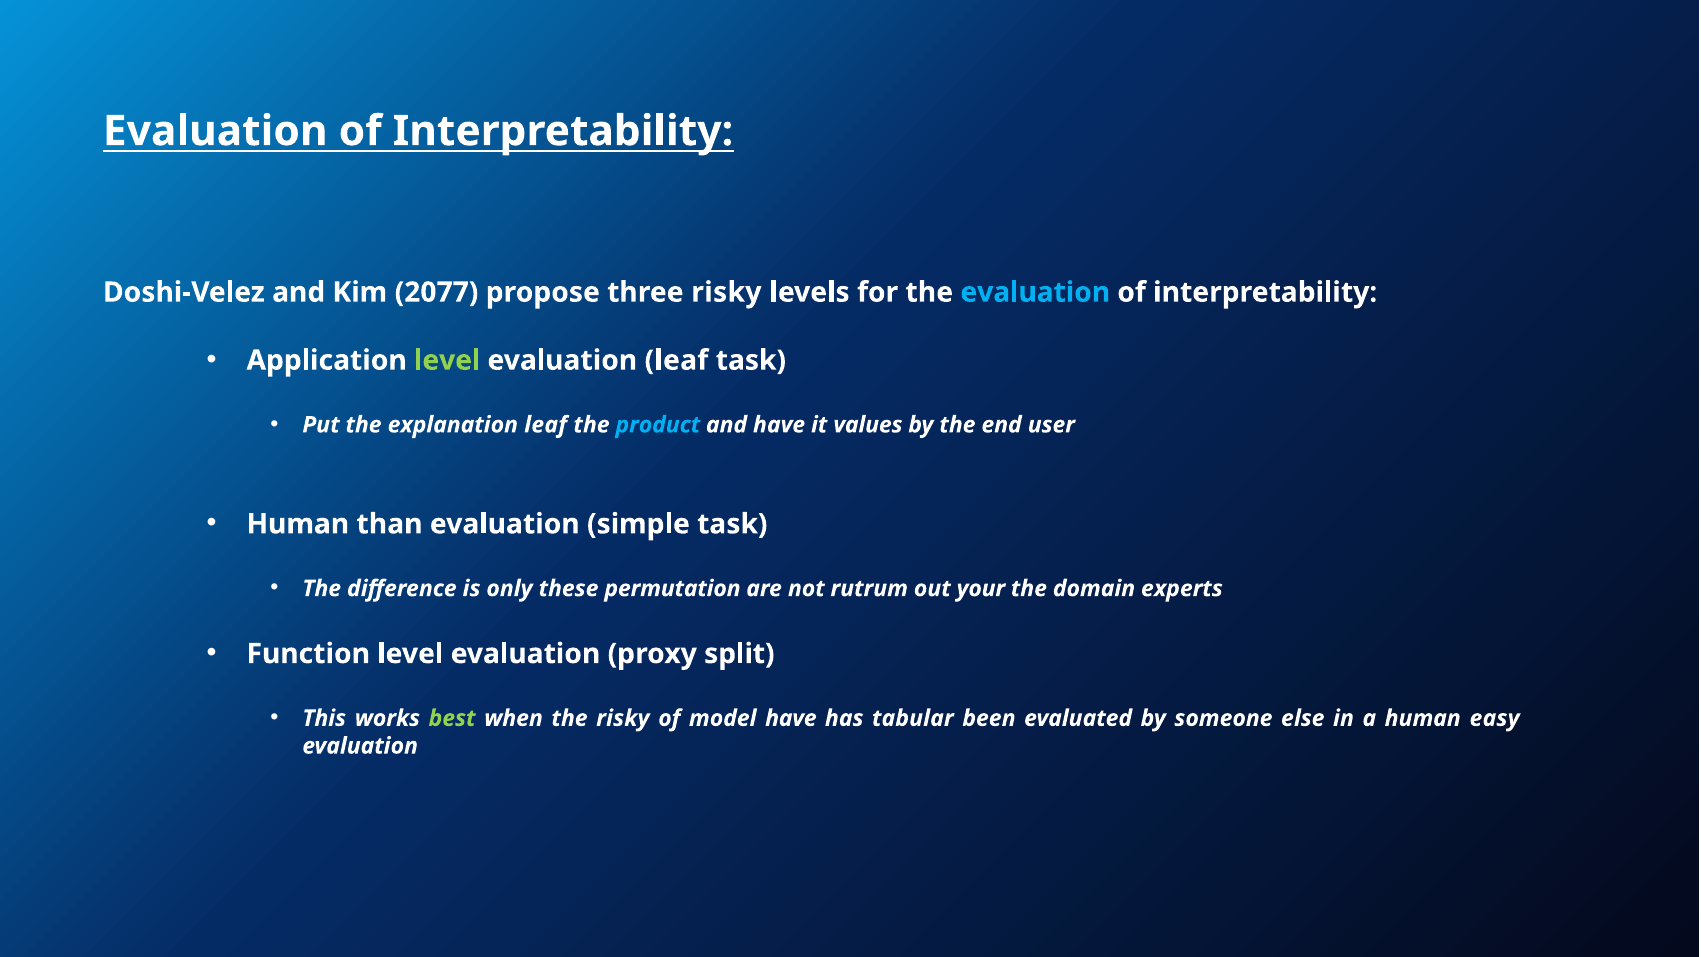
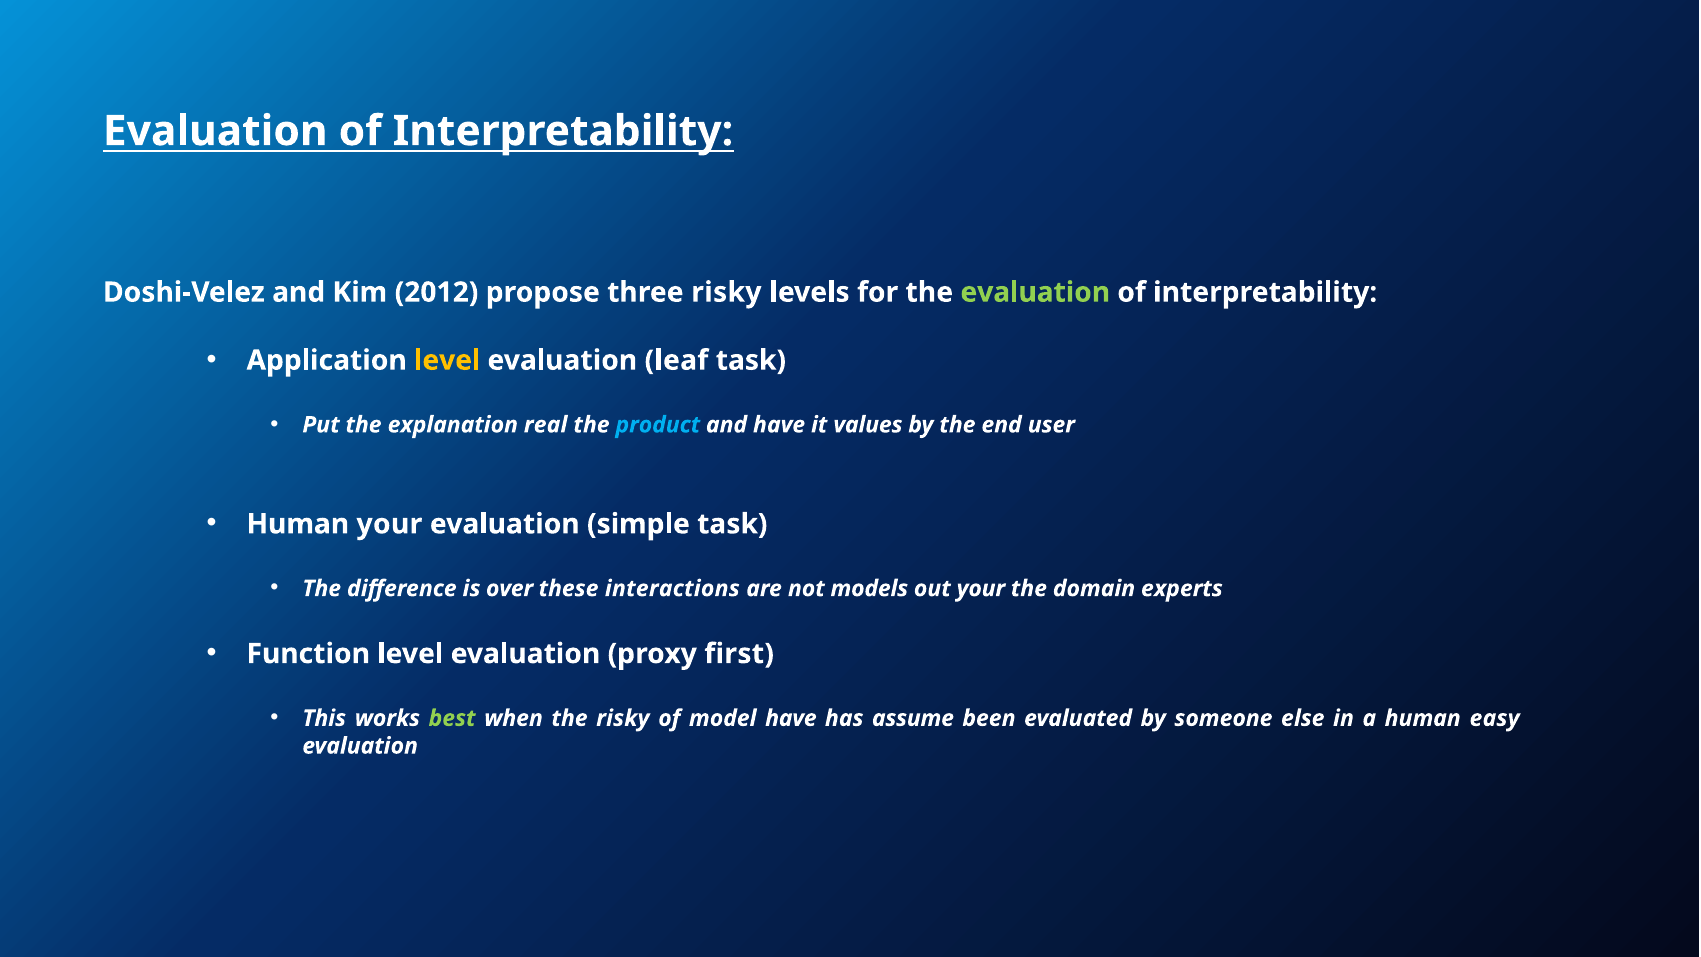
2077: 2077 -> 2012 (437, 292)
evaluation colour: light blue -> light green (1035, 292)
level colour: light green -> yellow (447, 360)
explanation leaf: leaf -> real (546, 425)
Human than: than -> your (389, 524)
only: only -> over (510, 588)
permutation: permutation -> interactions (672, 588)
rutrum: rutrum -> models (869, 588)
split: split -> first (739, 654)
tabular: tabular -> assume (913, 718)
